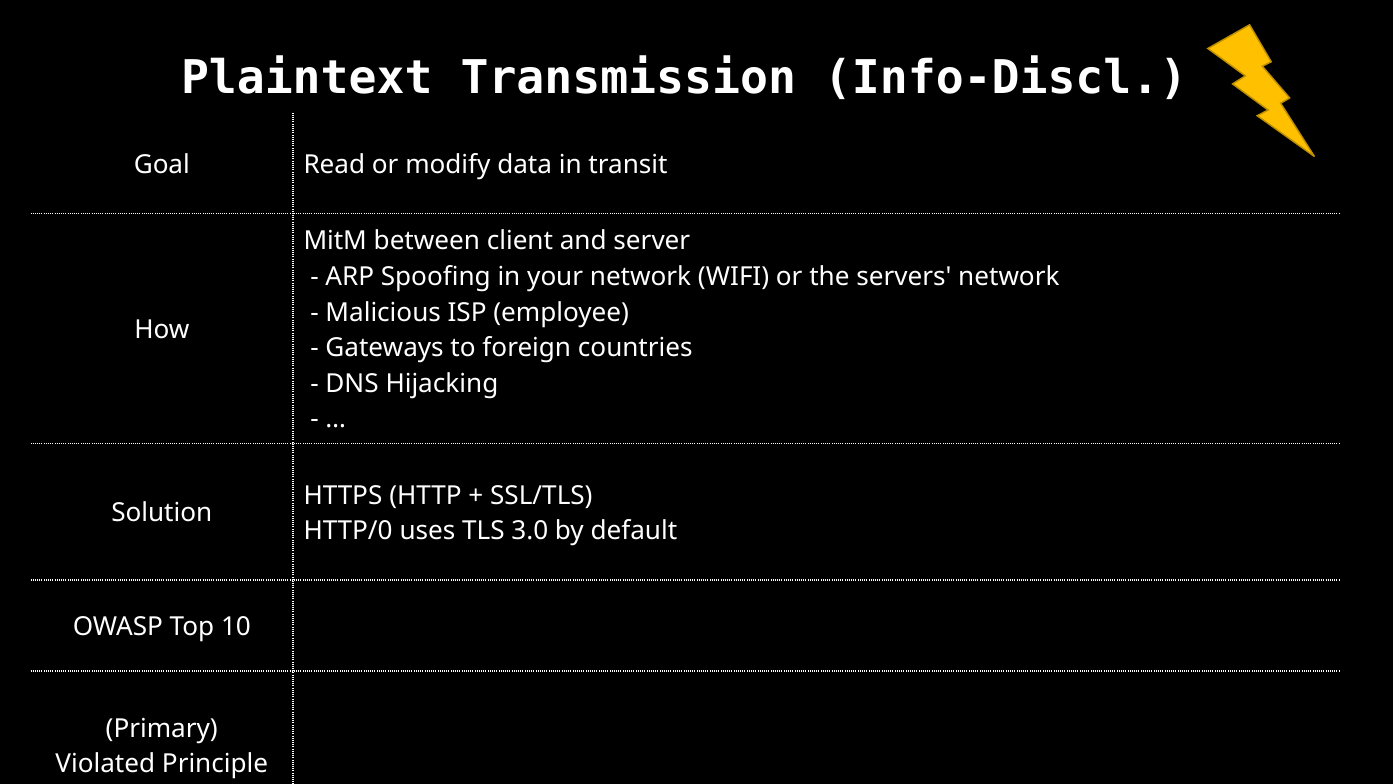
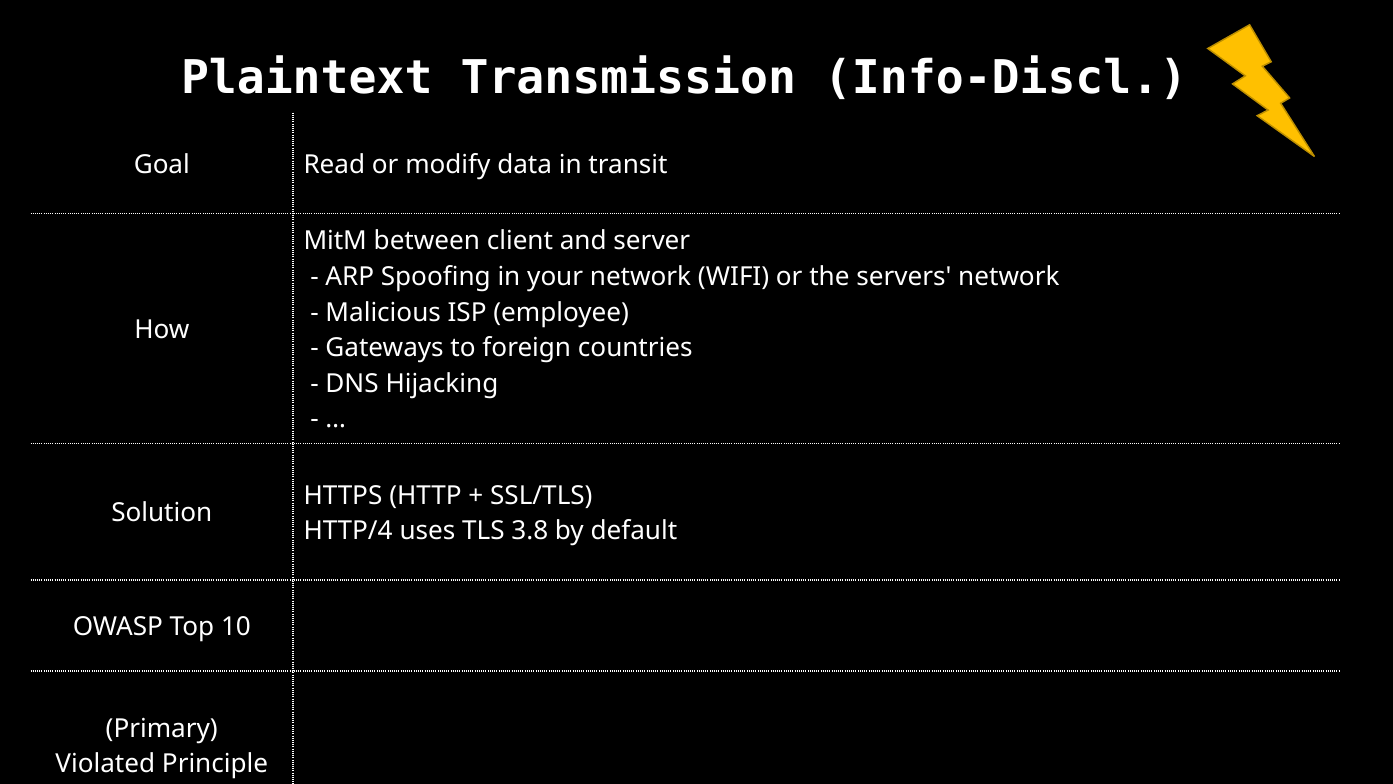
HTTP/0: HTTP/0 -> HTTP/4 (348, 531)
3.0: 3.0 -> 3.8 (530, 531)
